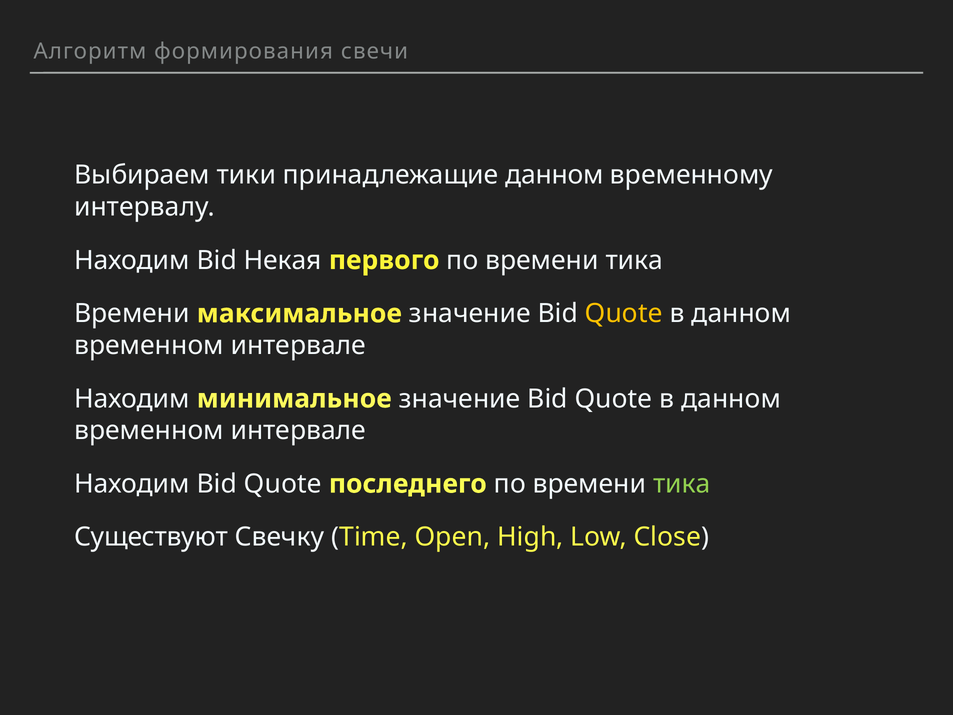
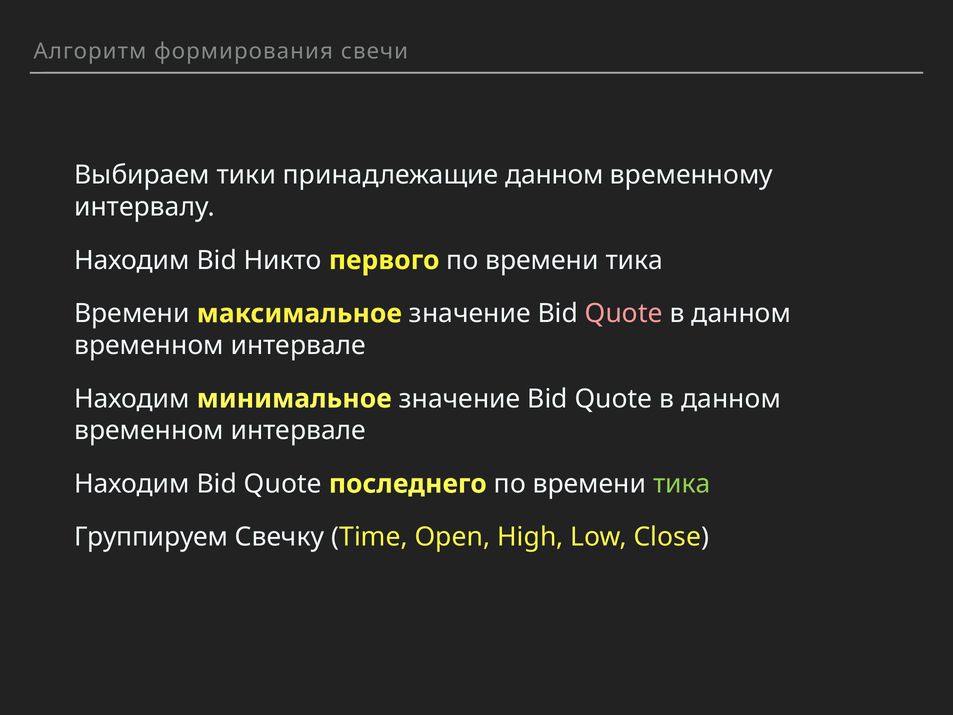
Некая: Некая -> Никто (283, 260)
Quote colour: yellow -> pink (624, 313)
Существуют: Существуют -> Группируем (151, 537)
